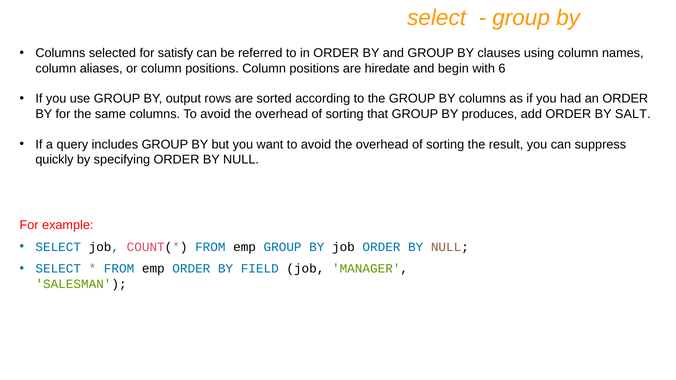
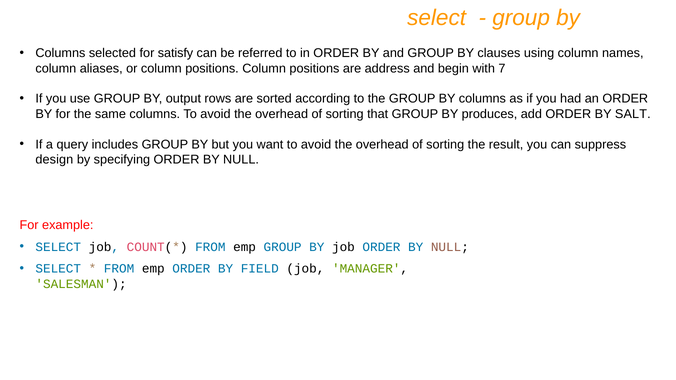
hiredate: hiredate -> address (387, 68)
6: 6 -> 7 (502, 68)
quickly: quickly -> design (54, 160)
